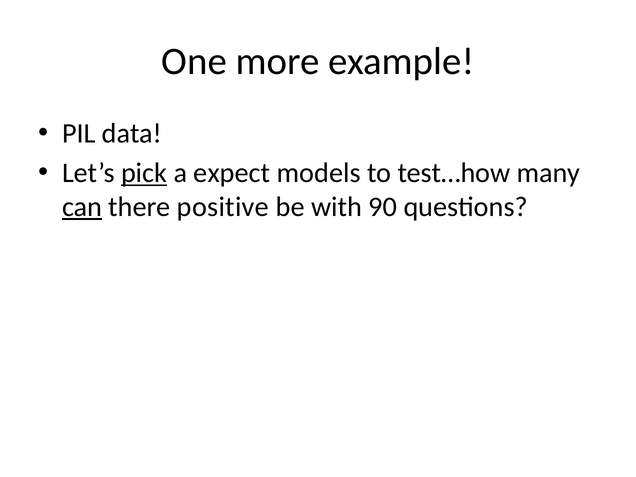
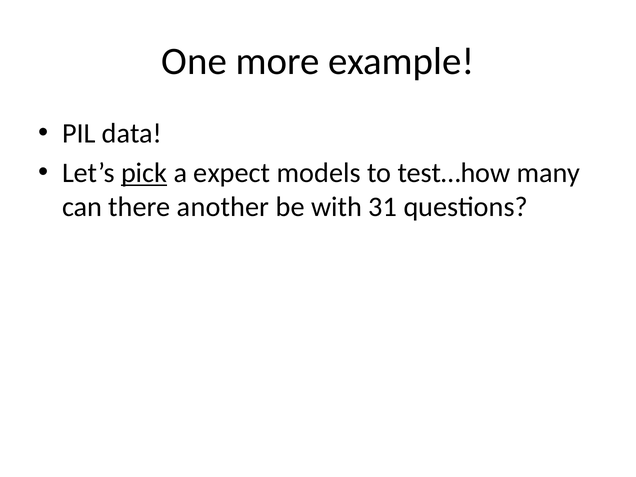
can underline: present -> none (82, 207)
positive: positive -> another (223, 207)
90: 90 -> 31 (383, 207)
